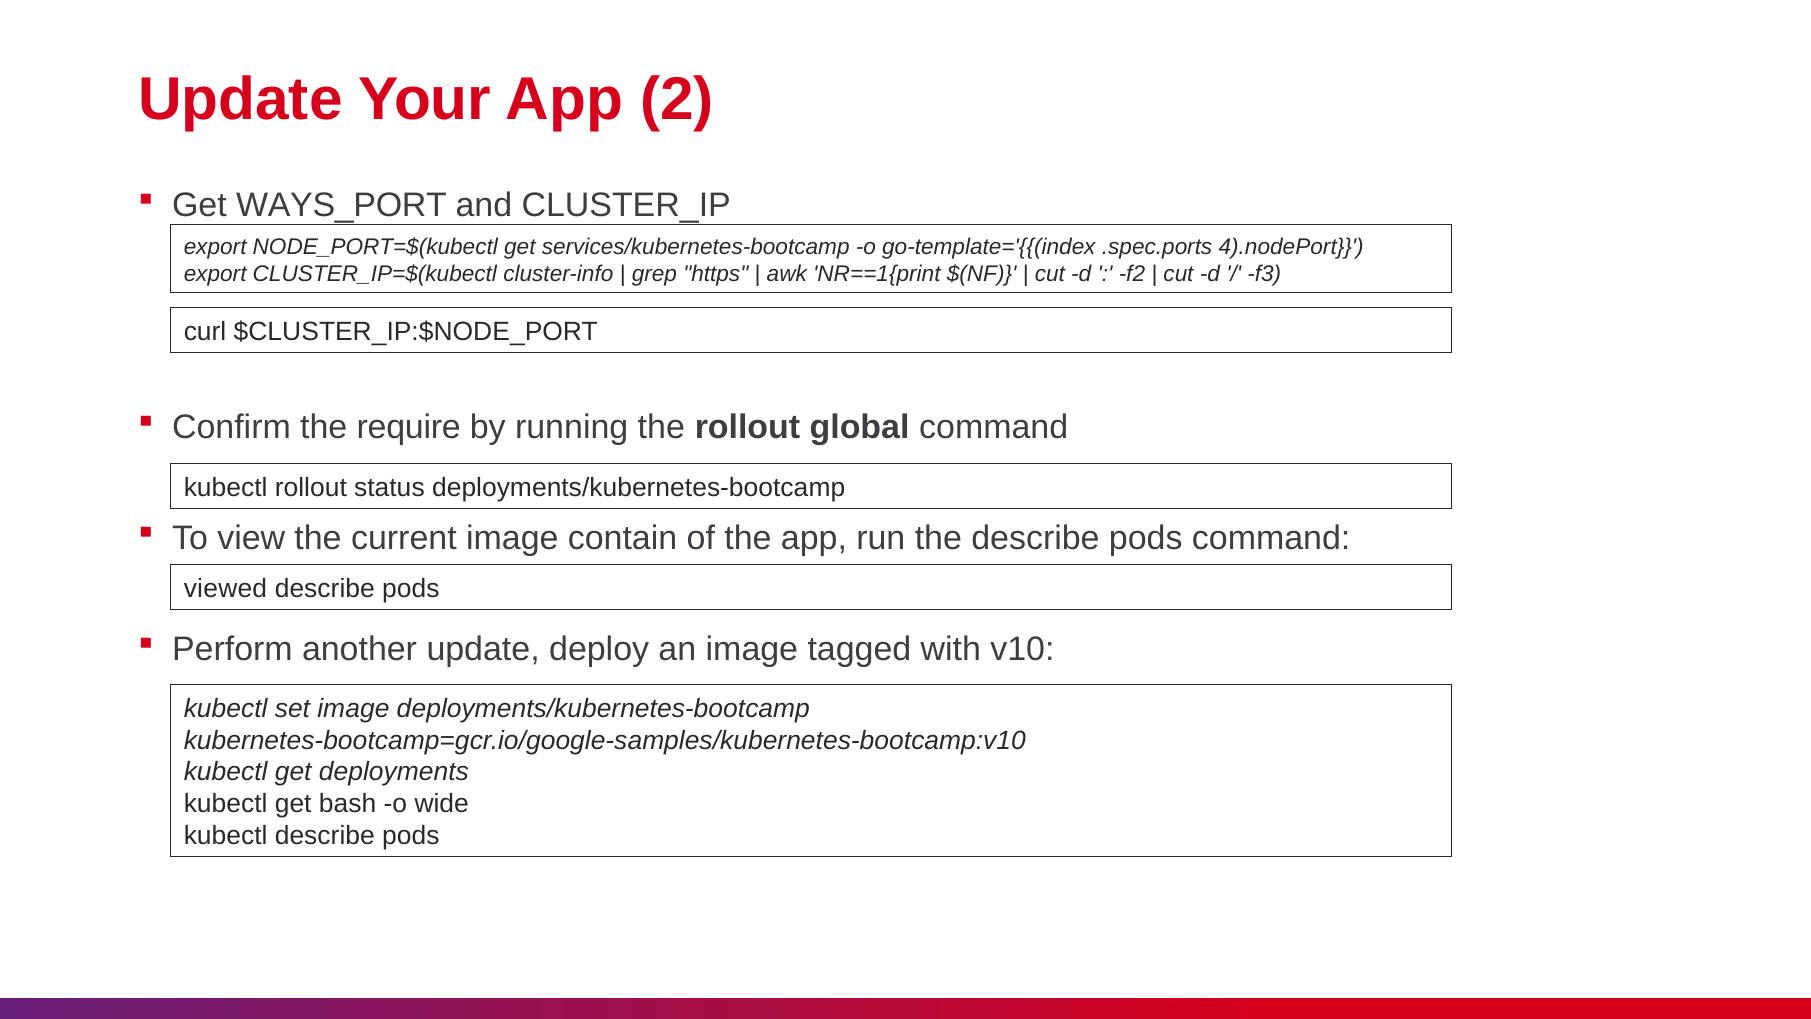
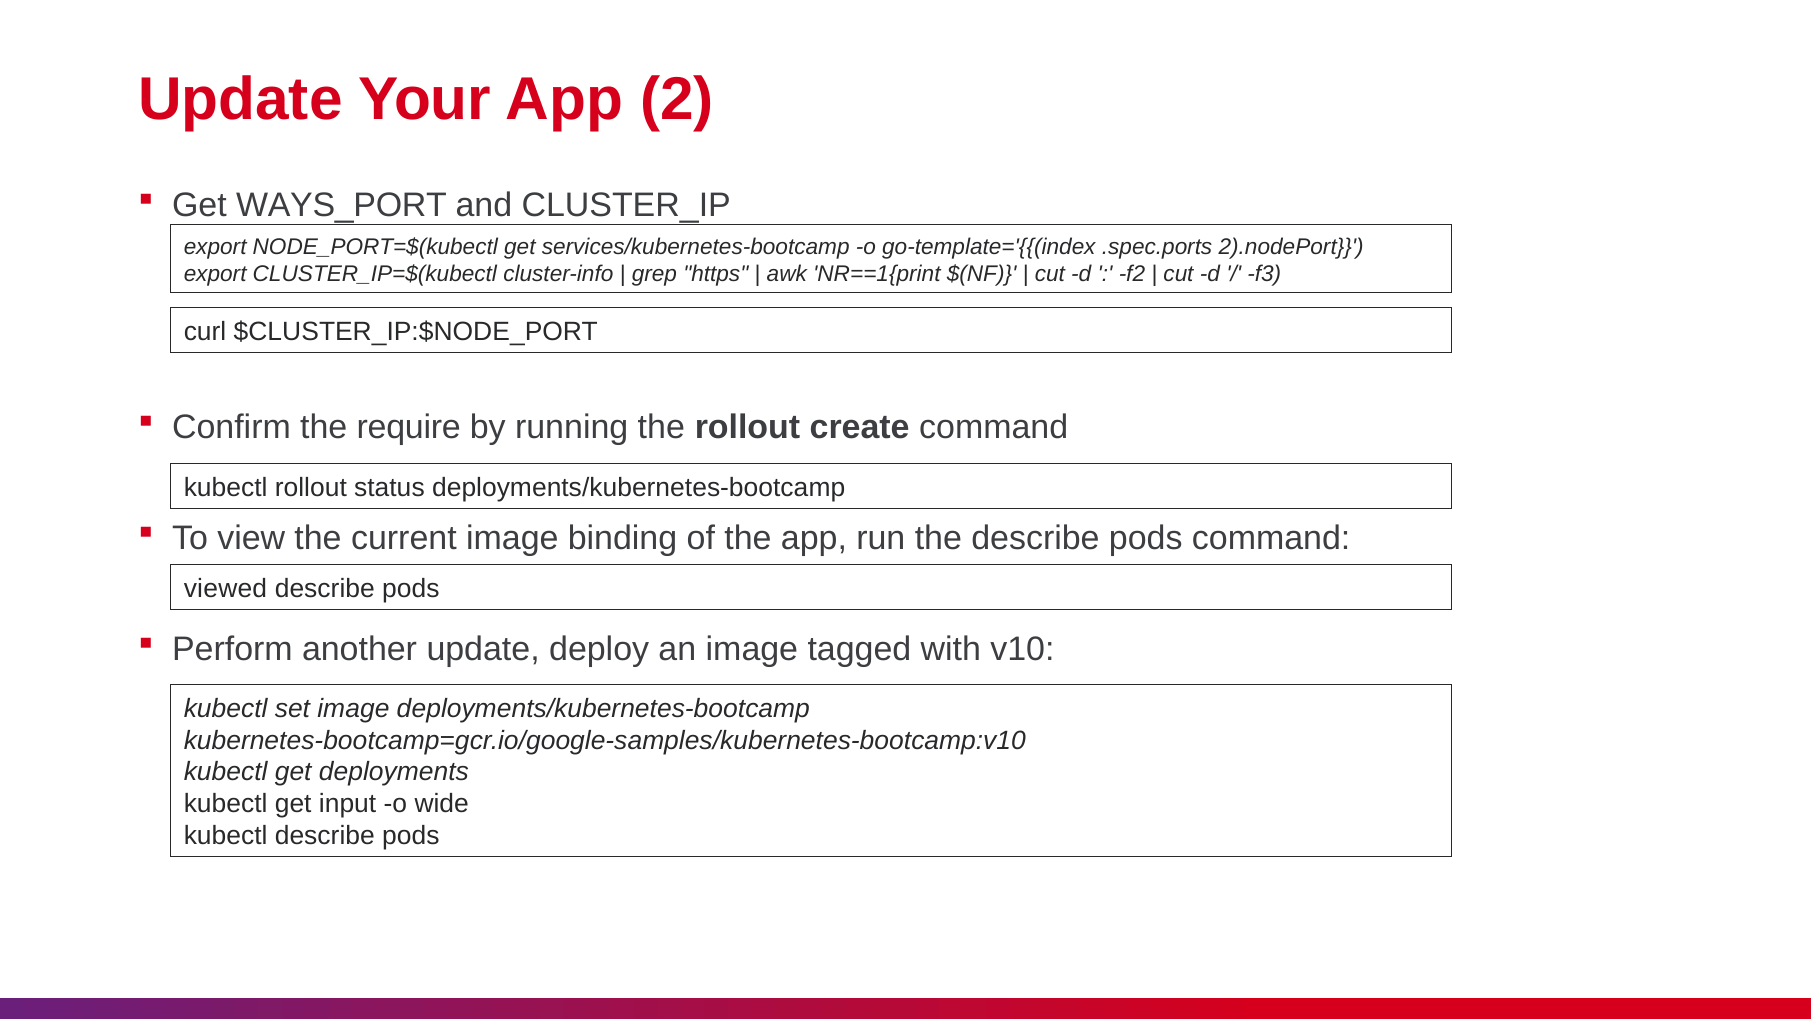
4).nodePort: 4).nodePort -> 2).nodePort (1291, 247)
global: global -> create (860, 427)
contain: contain -> binding (623, 538)
bash: bash -> input (348, 804)
